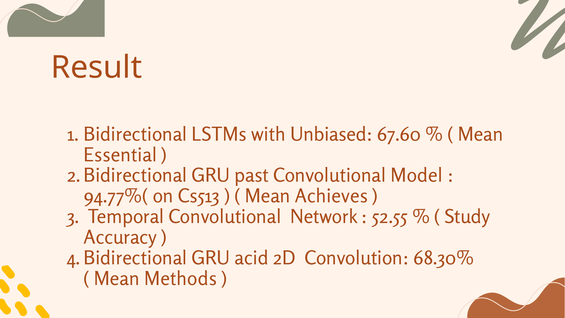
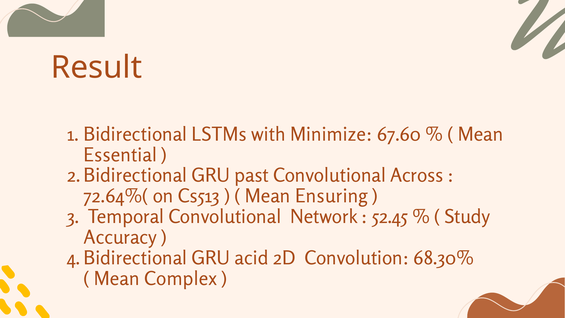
Unbiased: Unbiased -> Minimize (331, 134)
Model: Model -> Across (417, 176)
94.77%(: 94.77%( -> 72.64%( (116, 196)
Achieves: Achieves -> Ensuring (331, 196)
52.55: 52.55 -> 52.45 (390, 217)
Methods: Methods -> Complex (181, 279)
